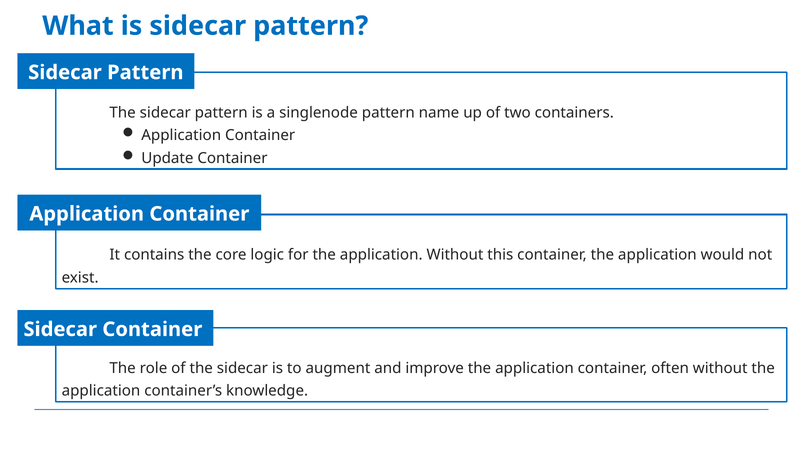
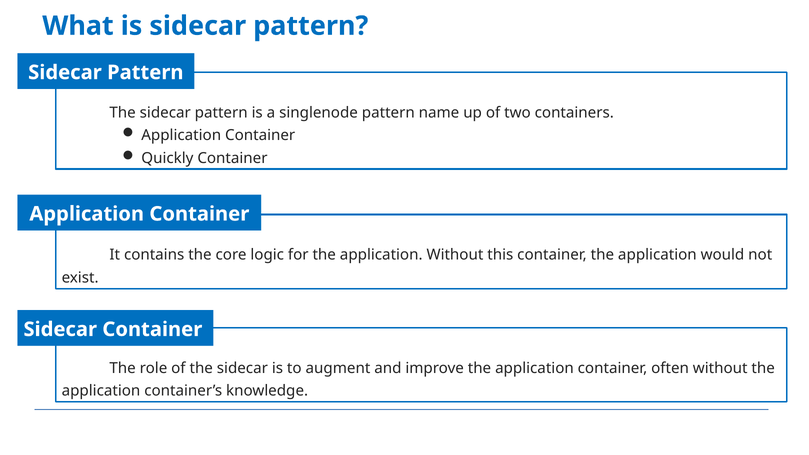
Update: Update -> Quickly (167, 158)
